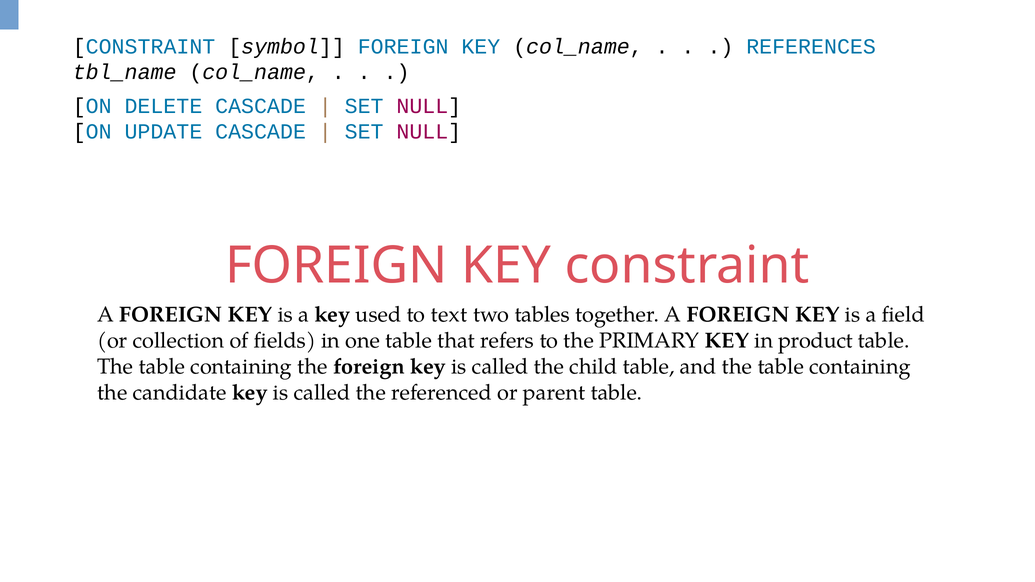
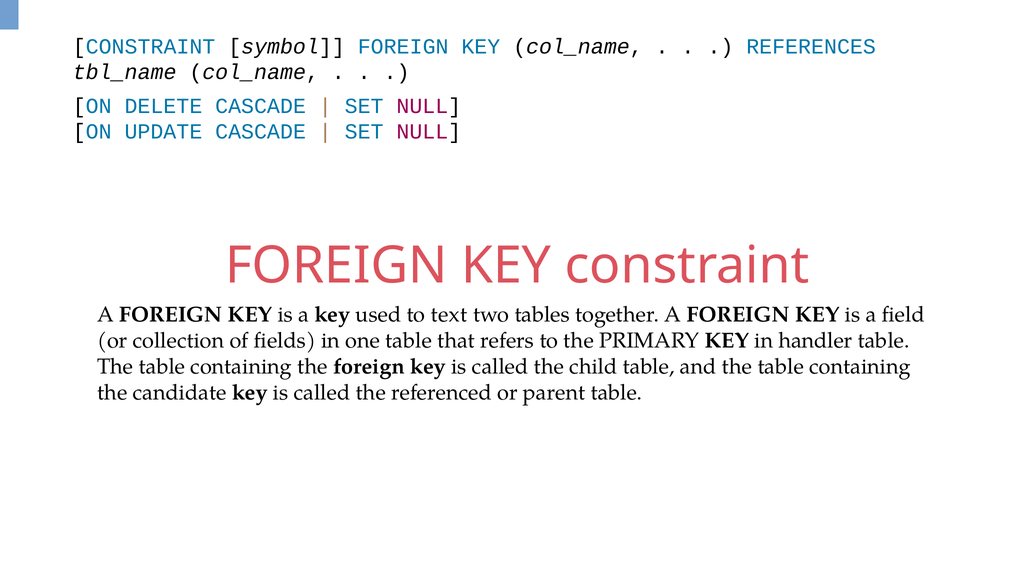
product: product -> handler (816, 341)
